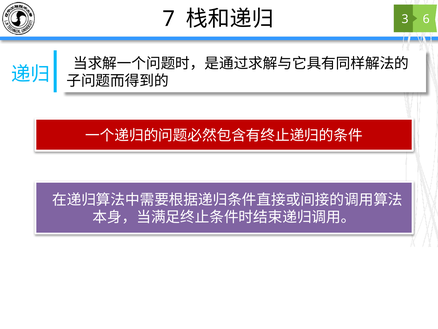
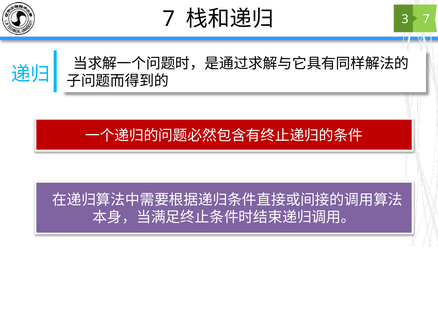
6: 6 -> 7 (426, 19)
